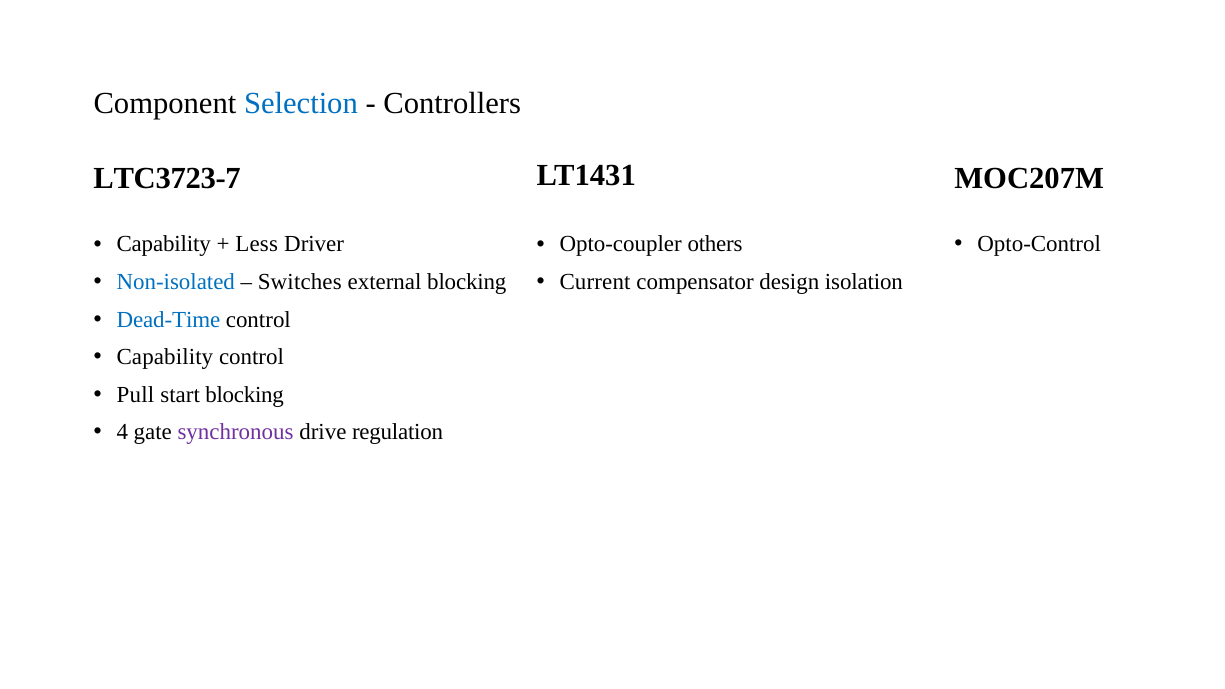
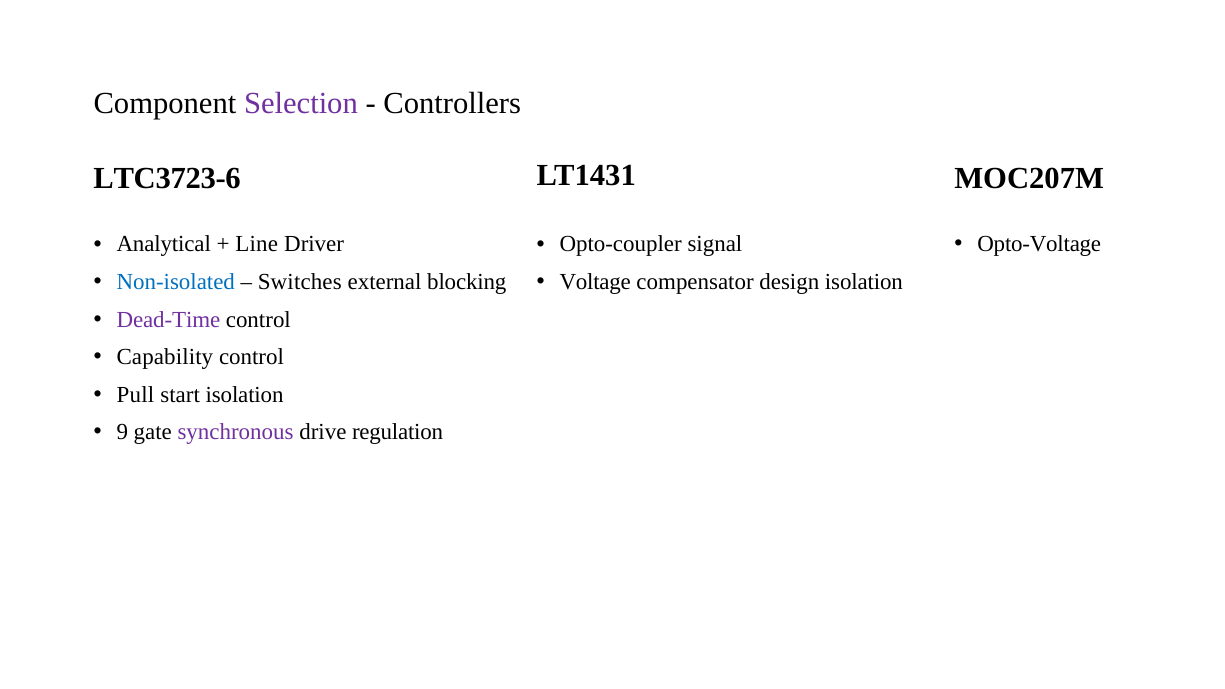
Selection colour: blue -> purple (301, 103)
LTC3723-7: LTC3723-7 -> LTC3723-6 (167, 178)
Capability: Capability -> Analytical (164, 244)
Less: Less -> Line (257, 244)
others: others -> signal (715, 244)
Opto-Control: Opto-Control -> Opto-Voltage (1039, 244)
Current: Current -> Voltage (595, 282)
Dead-Time colour: blue -> purple (168, 319)
start blocking: blocking -> isolation (245, 395)
4: 4 -> 9 (122, 432)
